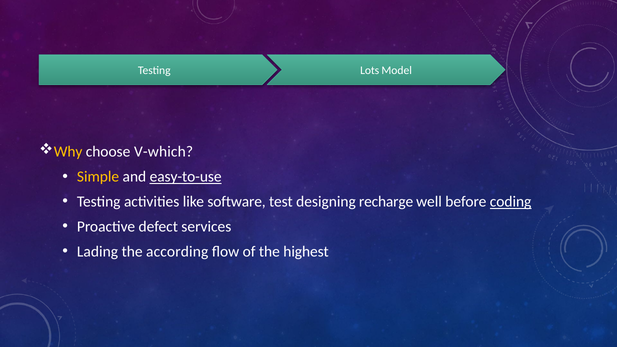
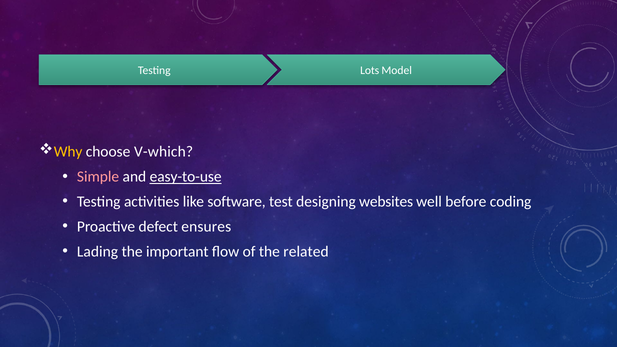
Simple colour: yellow -> pink (98, 177)
recharge: recharge -> websites (386, 202)
coding underline: present -> none (511, 202)
services: services -> ensures (206, 227)
according: according -> important (177, 252)
highest: highest -> related (306, 252)
